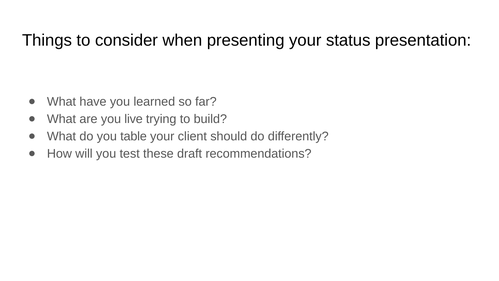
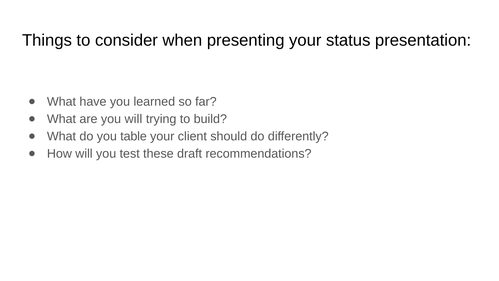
you live: live -> will (133, 119)
